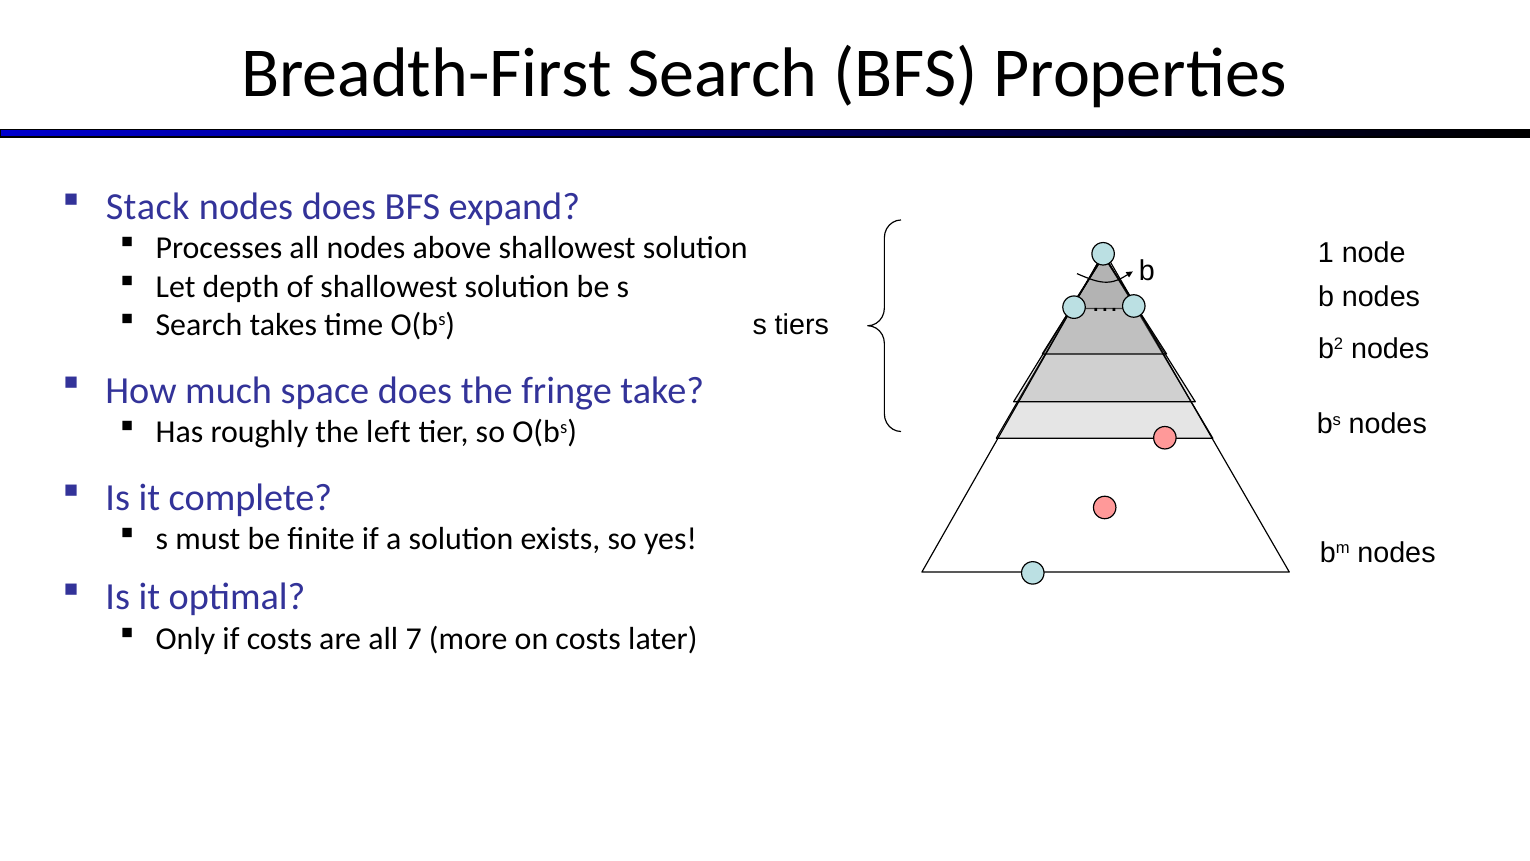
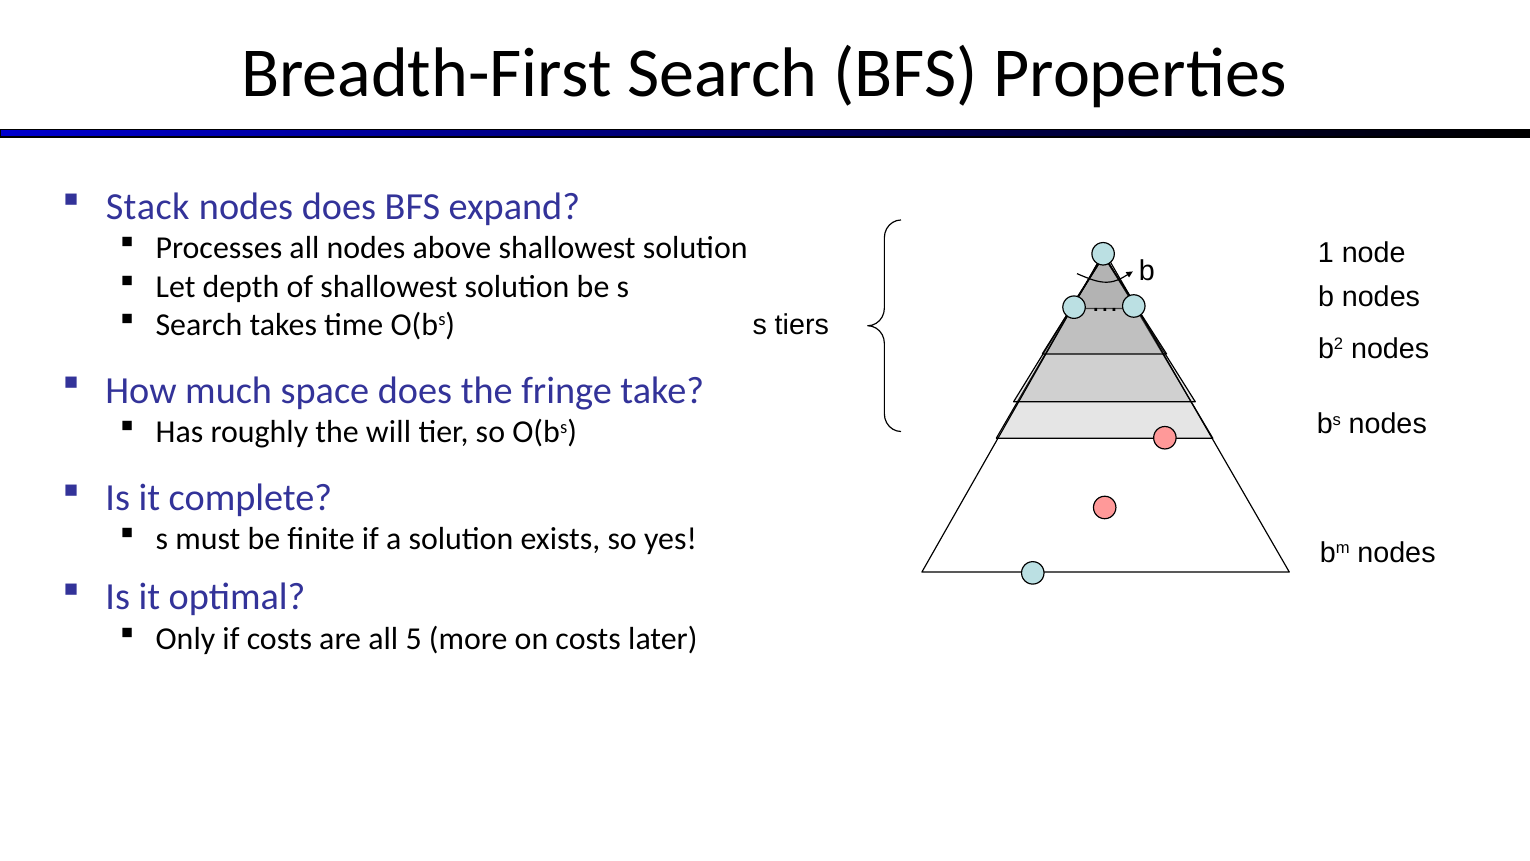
left: left -> will (389, 432)
7: 7 -> 5 (414, 639)
